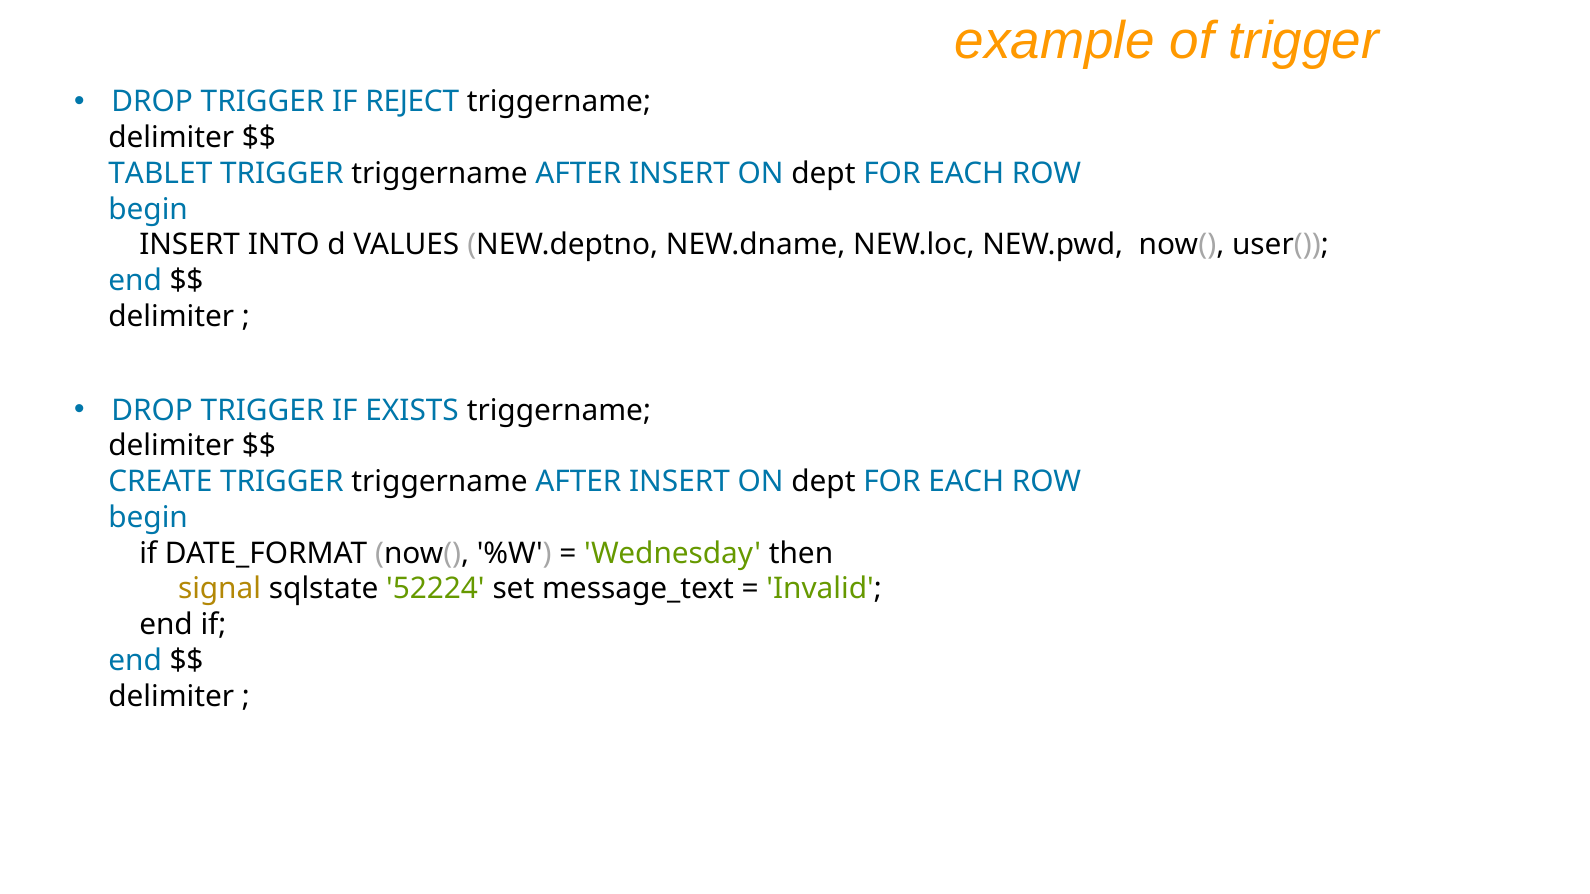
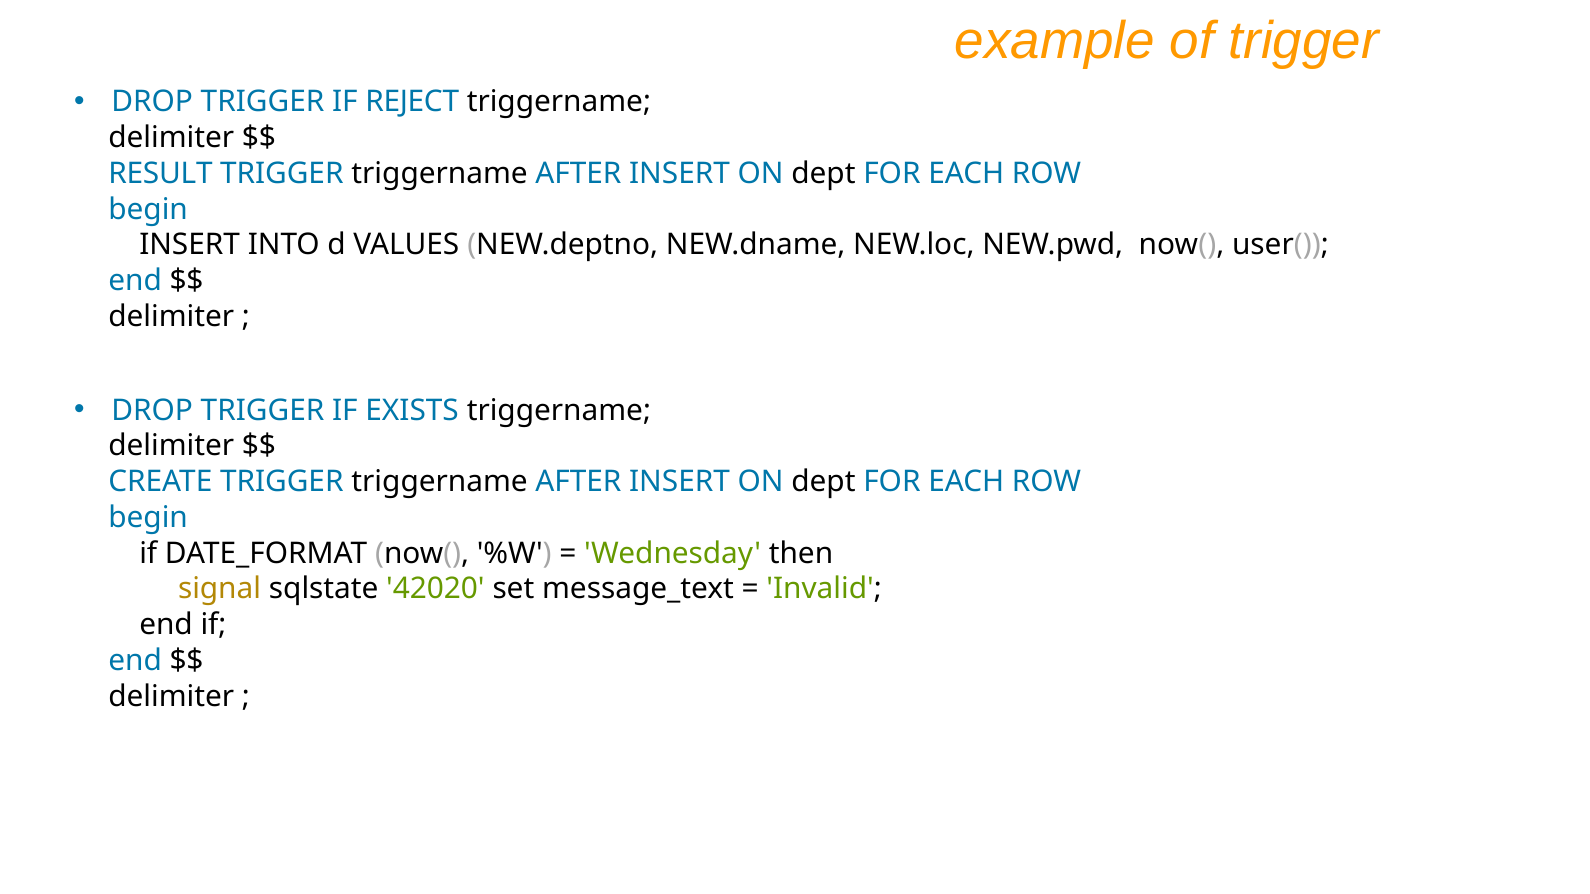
TABLET: TABLET -> RESULT (160, 174)
52224: 52224 -> 42020 (435, 589)
